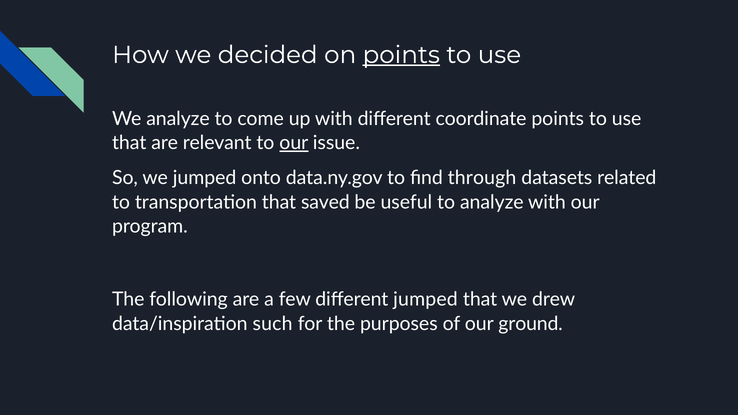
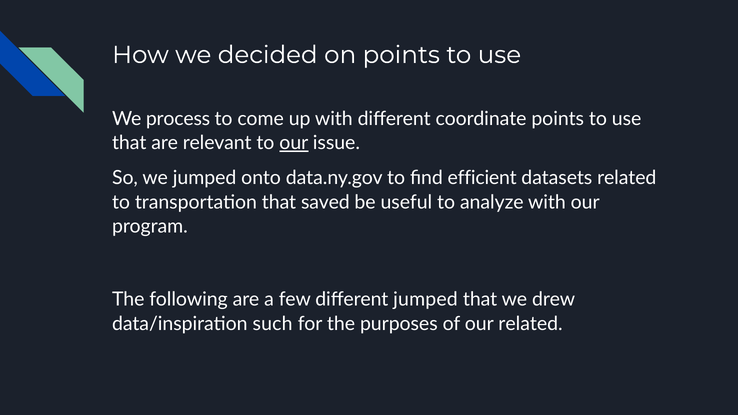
points underline: present -> none (401, 55)
We analyze: analyze -> process (178, 119)
through: through -> efficient (482, 178)
our ground: ground -> related (531, 324)
